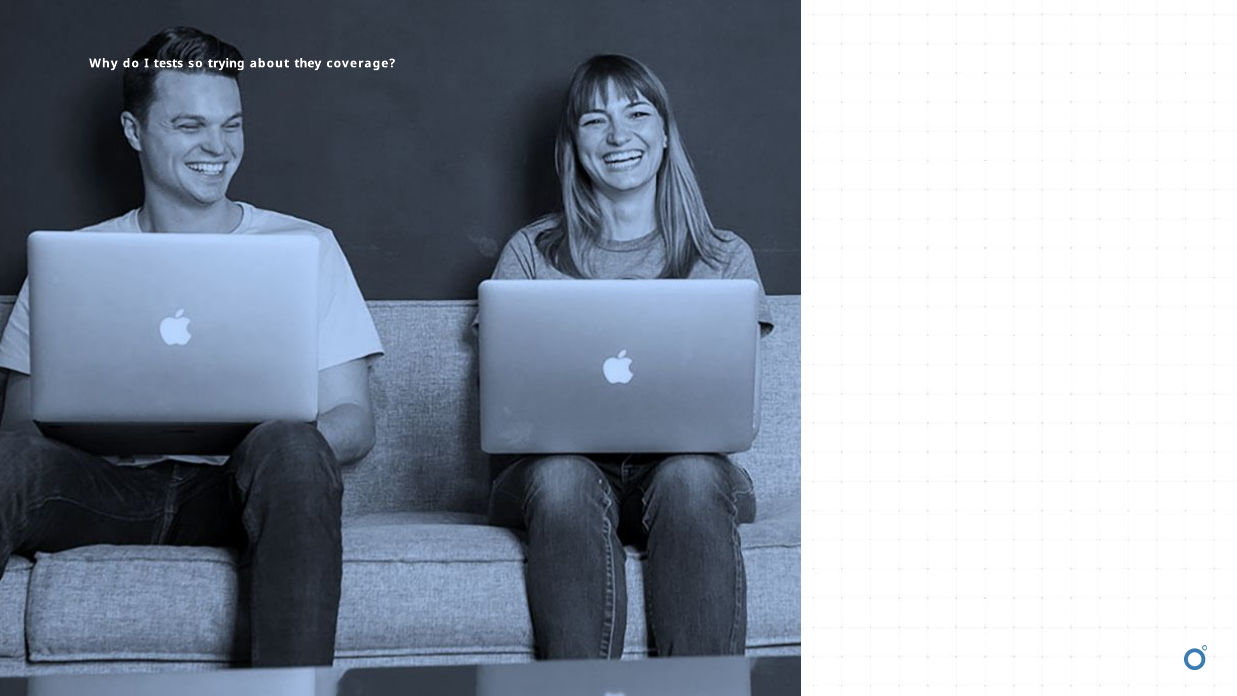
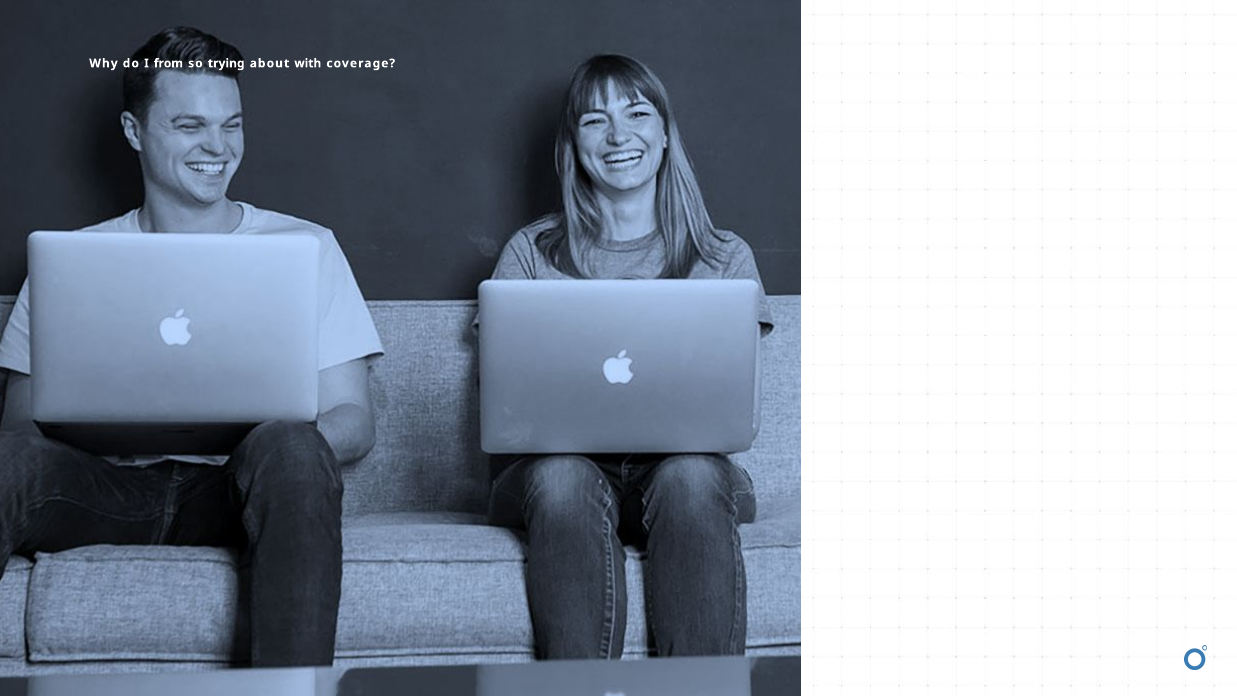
tests: tests -> from (168, 63)
they: they -> with (308, 63)
